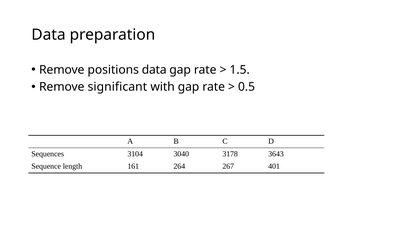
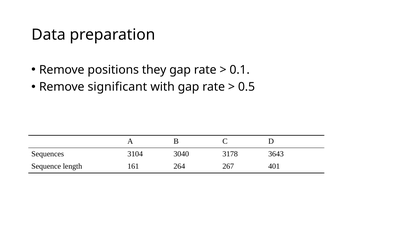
positions data: data -> they (154, 70)
1.5: 1.5 -> 0.1 (240, 70)
